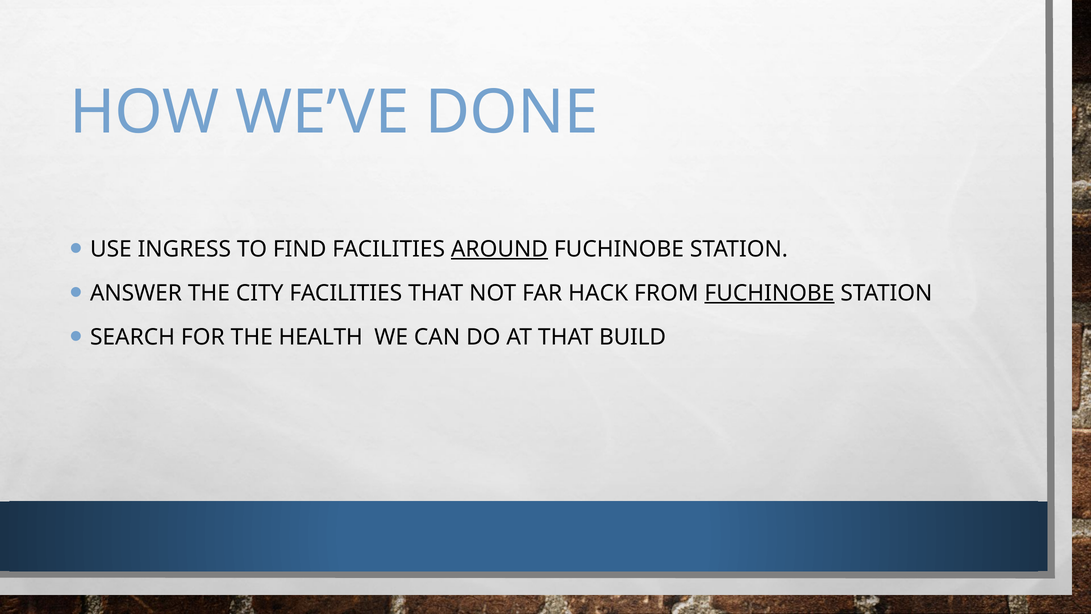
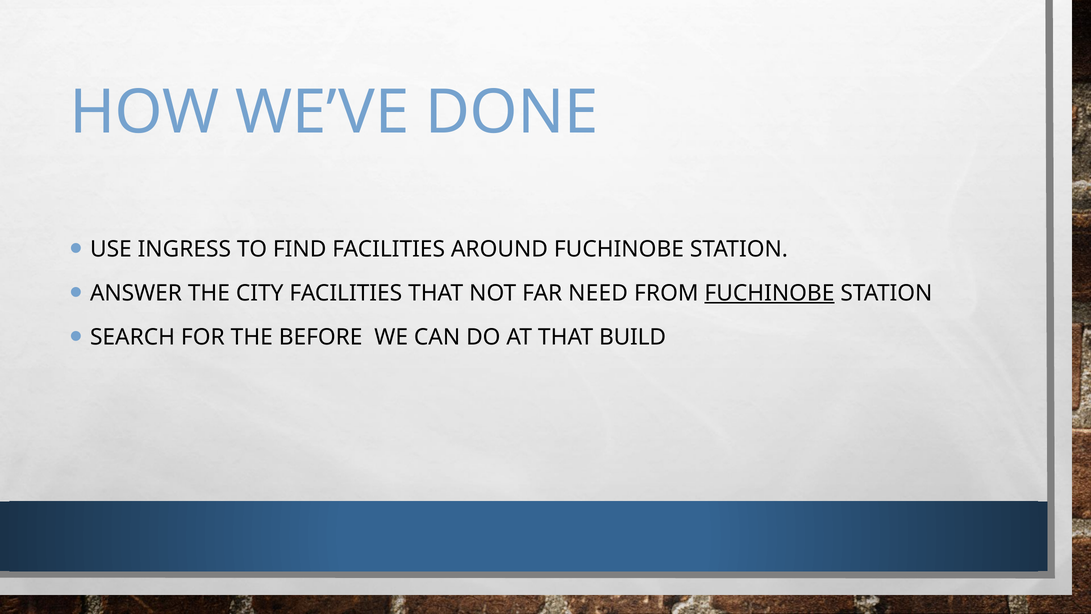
AROUND underline: present -> none (499, 249)
HACK: HACK -> NEED (598, 293)
HEALTH: HEALTH -> BEFORE (321, 337)
